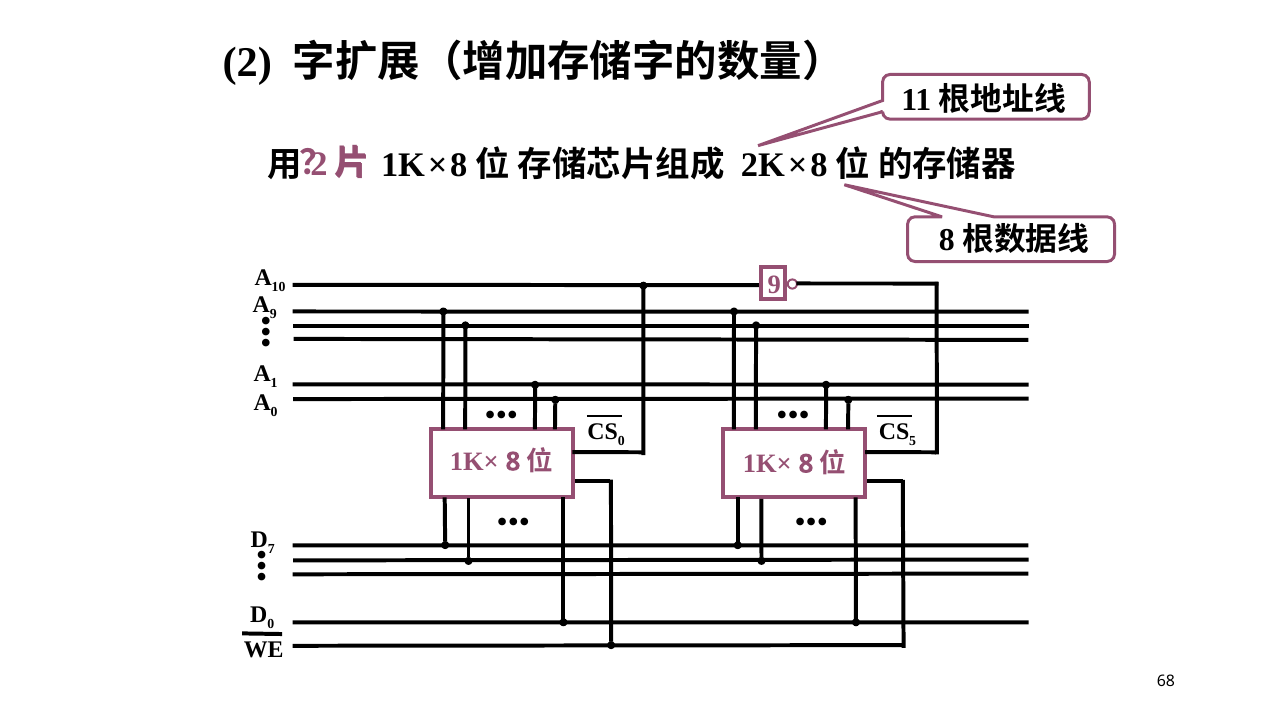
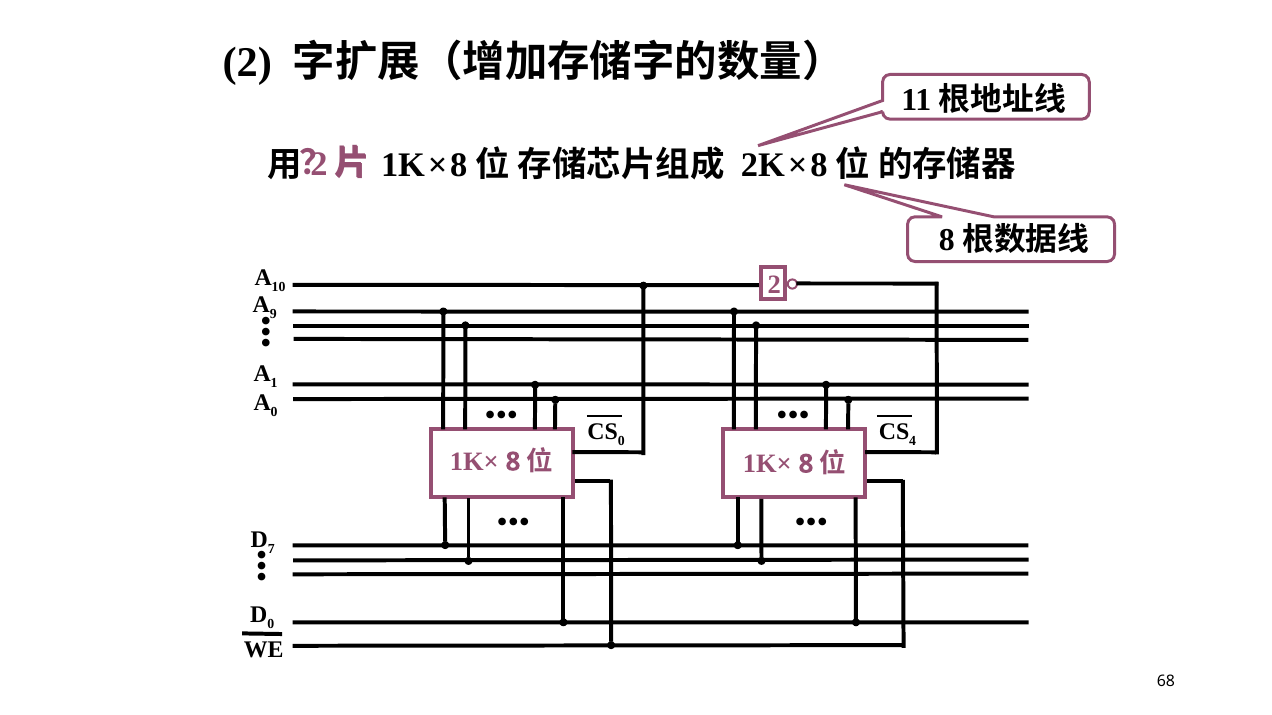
9: 9 -> 2 (774, 285)
5: 5 -> 4 (913, 442)
